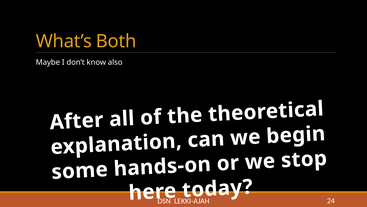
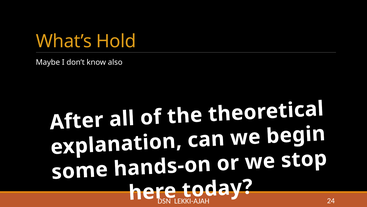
Both: Both -> Hold (116, 41)
